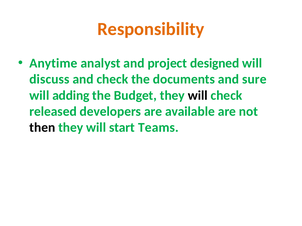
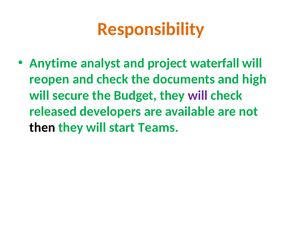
designed: designed -> waterfall (215, 63)
discuss: discuss -> reopen (49, 79)
sure: sure -> high (254, 79)
adding: adding -> secure (71, 96)
will colour: black -> purple (198, 96)
